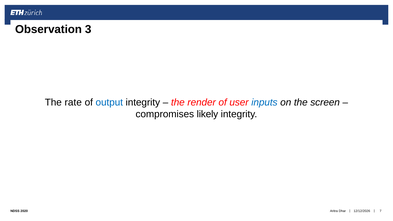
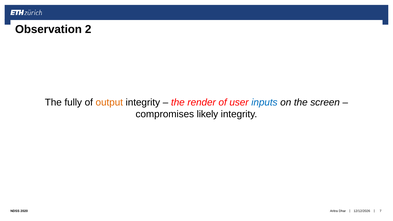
3: 3 -> 2 (88, 29)
rate: rate -> fully (73, 102)
output colour: blue -> orange (109, 102)
